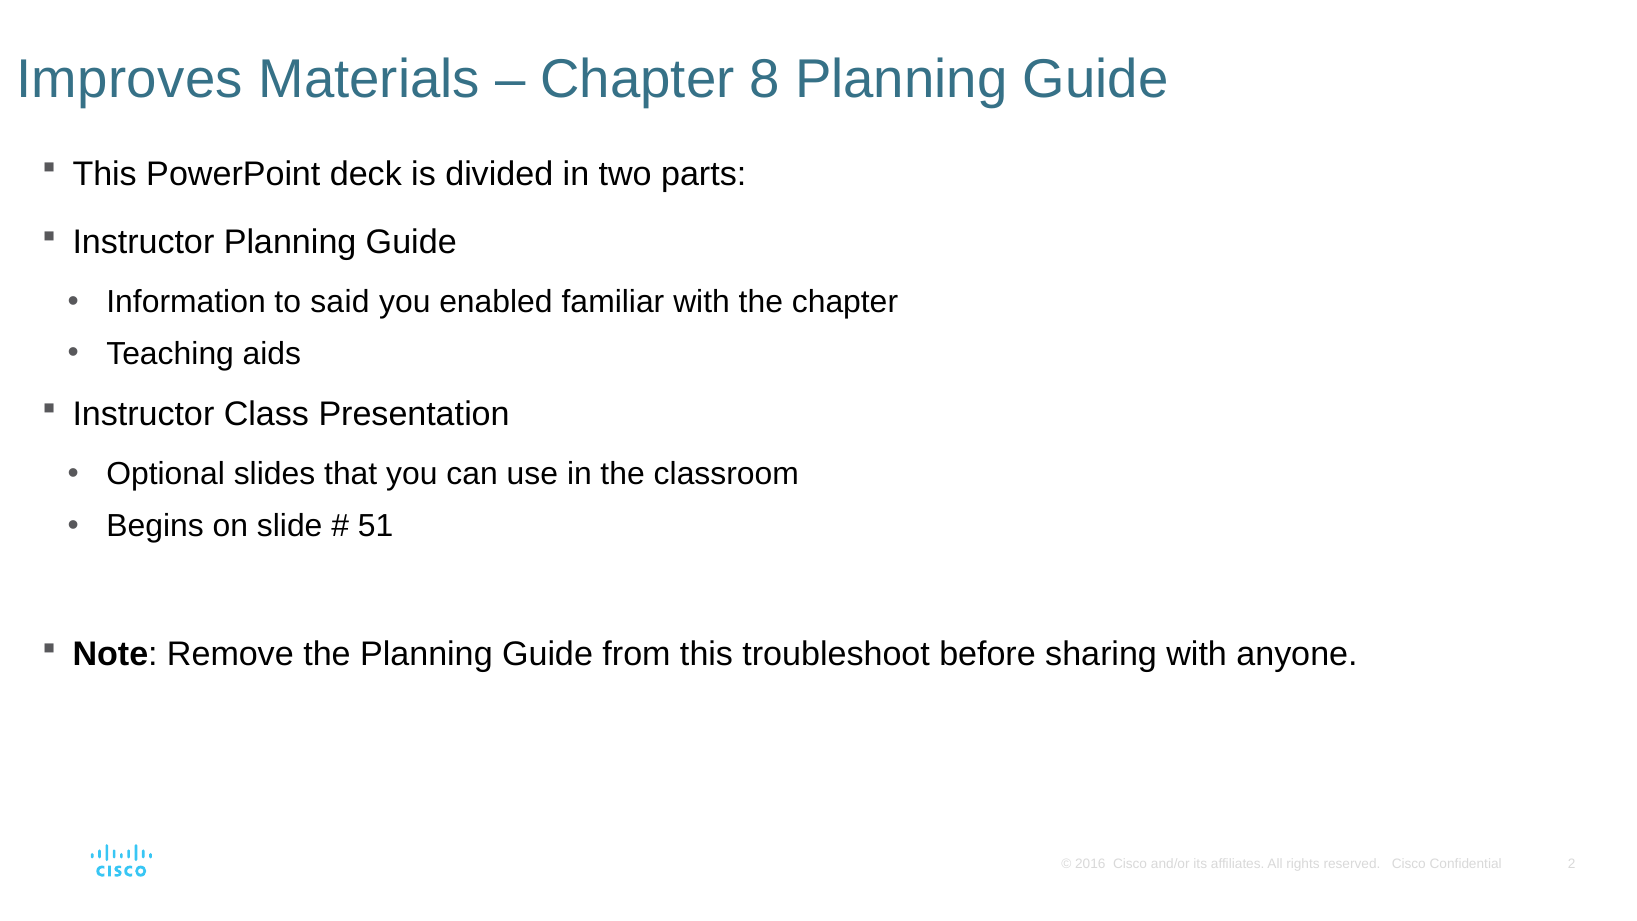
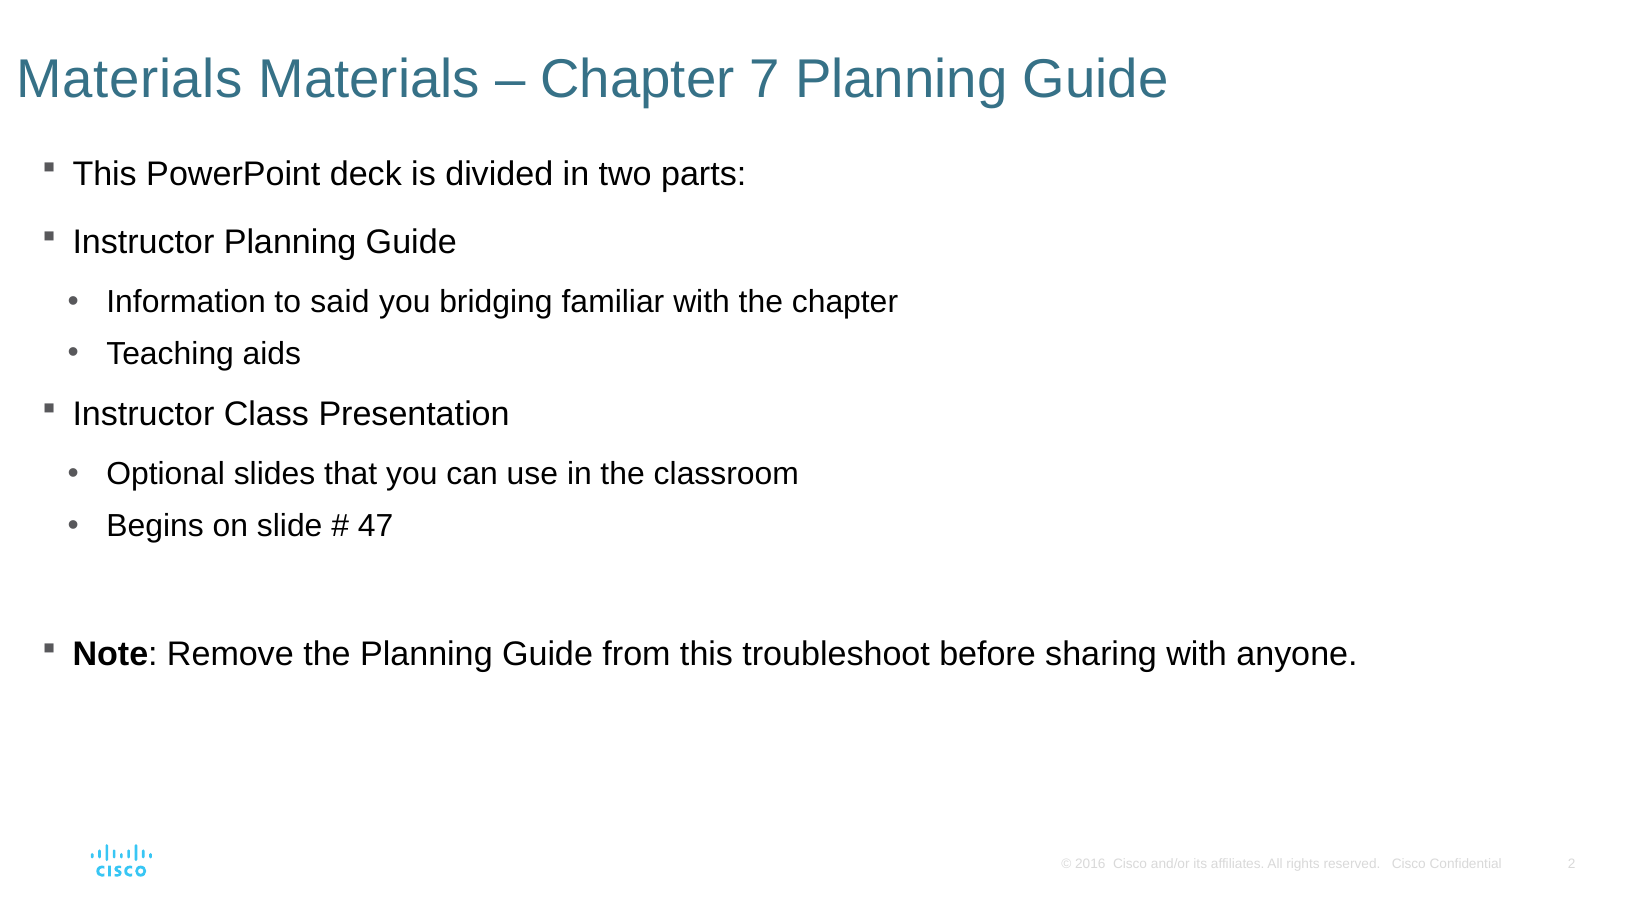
Improves: Improves -> Materials (130, 79)
8: 8 -> 7 (765, 79)
enabled: enabled -> bridging (496, 302)
51: 51 -> 47 (376, 526)
